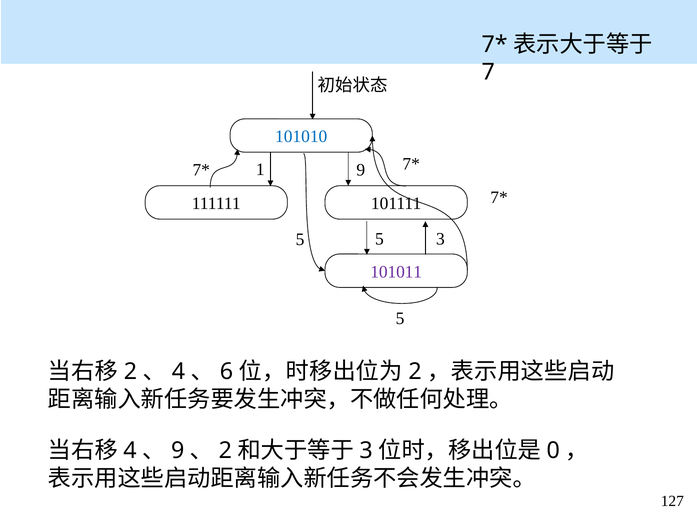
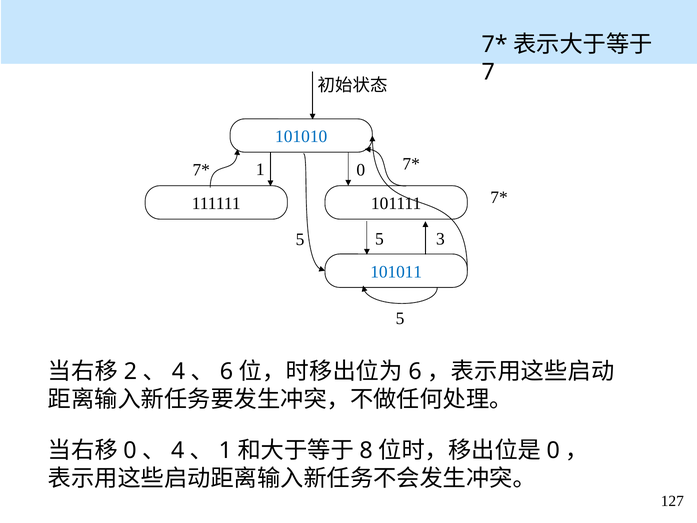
1 9: 9 -> 0 (361, 170)
101011 colour: purple -> blue (396, 272)
2: 2 -> 6 (415, 371)
4: 4 -> 0 (130, 450)
9: 9 -> 4 (178, 450)
2: 2 -> 1 (225, 450)
3: 3 -> 8 (366, 450)
